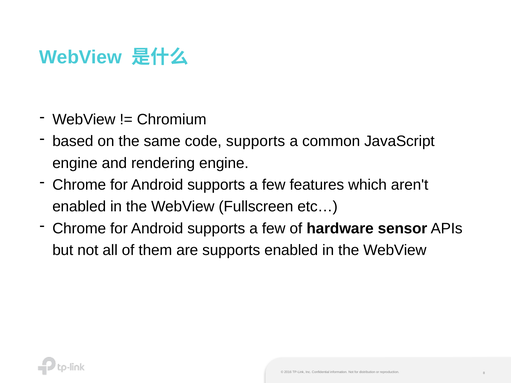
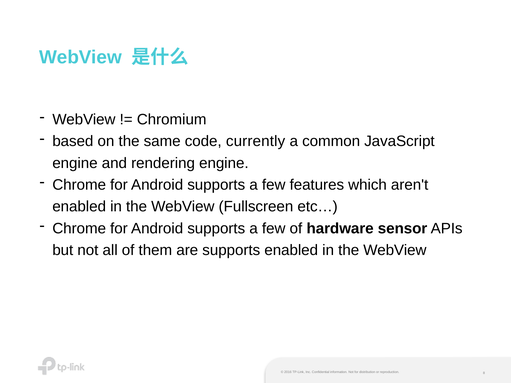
code supports: supports -> currently (256, 141)
